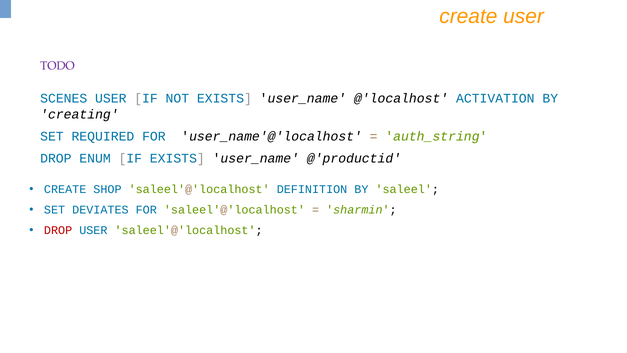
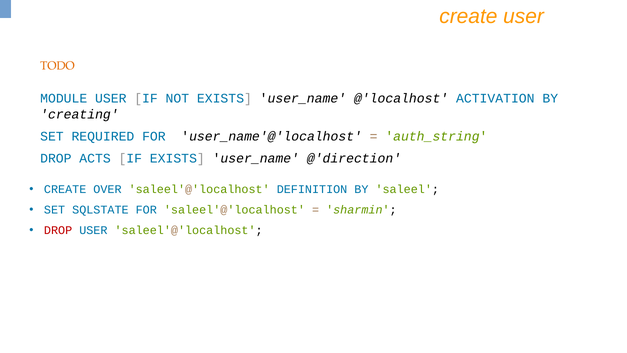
TODO colour: purple -> orange (57, 66)
SCENES: SCENES -> MODULE (64, 99)
ENUM: ENUM -> ACTS (95, 158)
@'productid: @'productid -> @'direction (354, 158)
SHOP: SHOP -> OVER (107, 189)
DEVIATES: DEVIATES -> SQLSTATE (100, 210)
